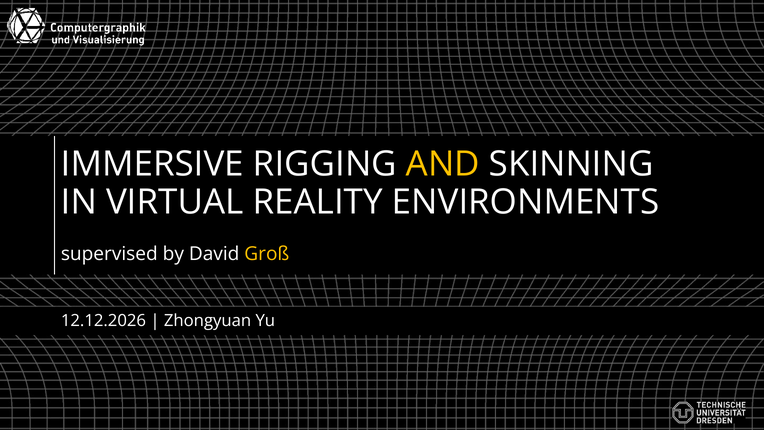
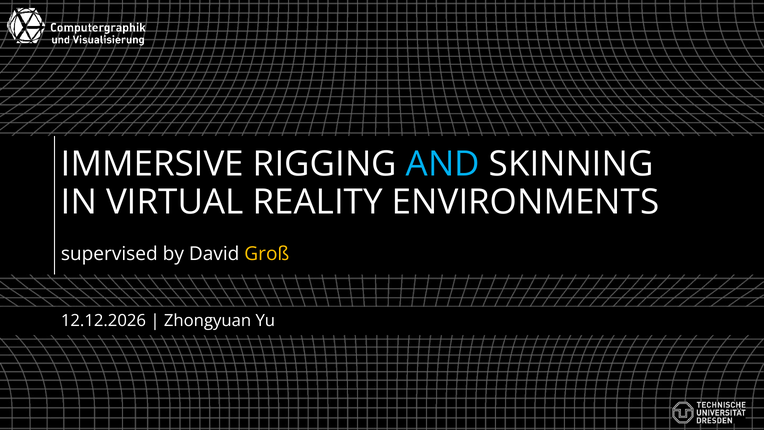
AND colour: yellow -> light blue (443, 164)
